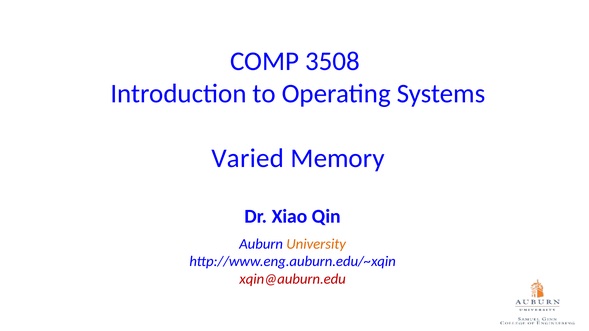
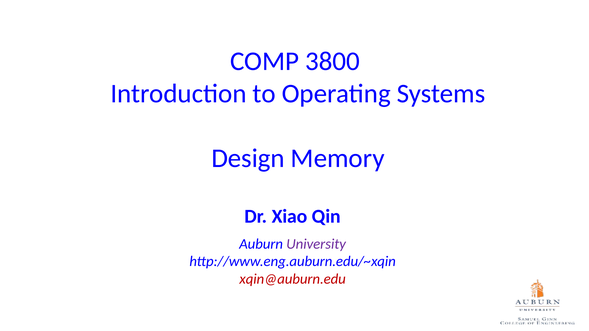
3508: 3508 -> 3800 (333, 61)
Varied: Varied -> Design (248, 158)
University colour: orange -> purple (316, 244)
